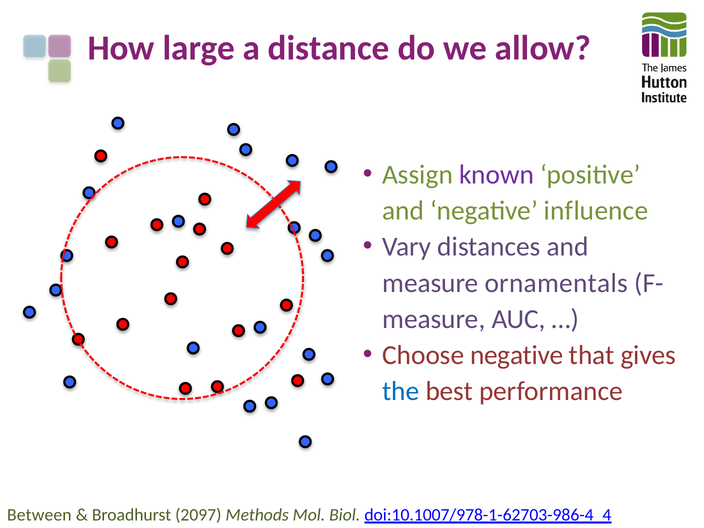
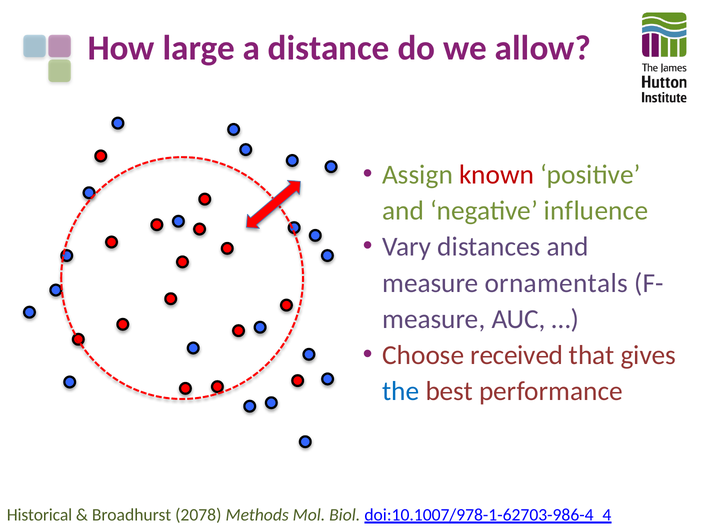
known colour: purple -> red (497, 175)
Choose negative: negative -> received (517, 355)
Between: Between -> Historical (40, 515)
2097: 2097 -> 2078 (198, 515)
